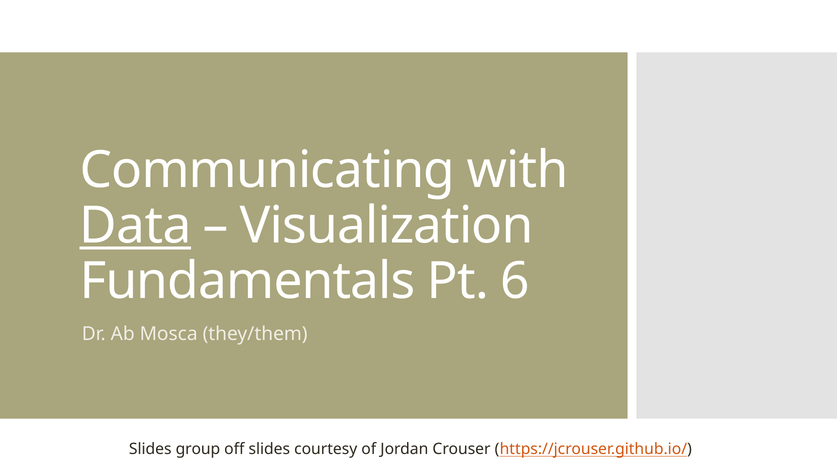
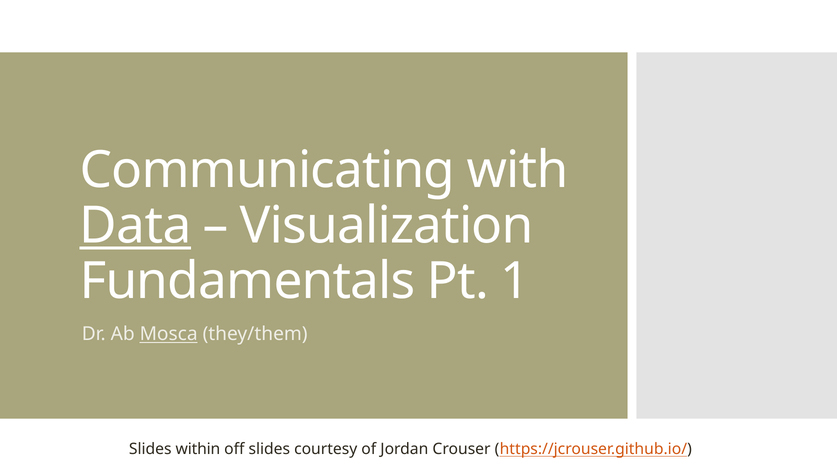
6: 6 -> 1 (515, 281)
Mosca underline: none -> present (169, 334)
group: group -> within (198, 449)
